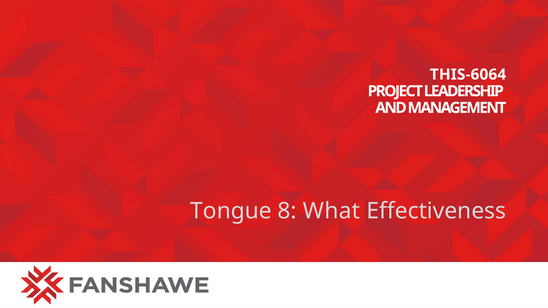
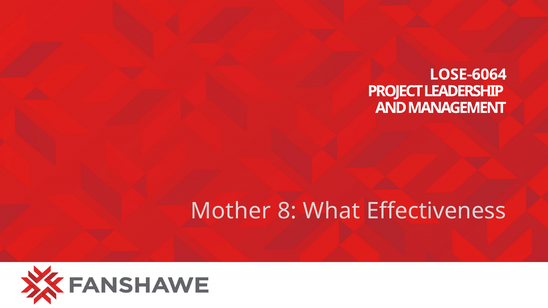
THIS-6064: THIS-6064 -> LOSE-6064 (468, 75)
Tongue: Tongue -> Mother (231, 211)
